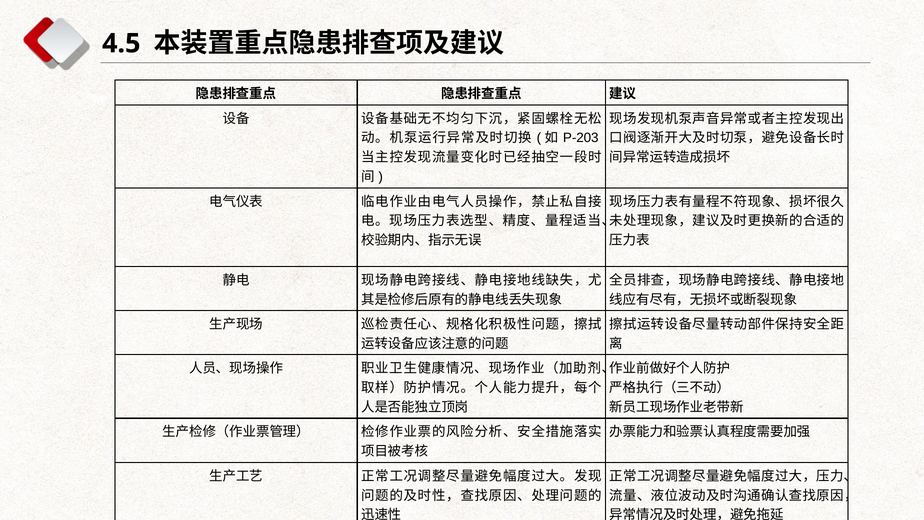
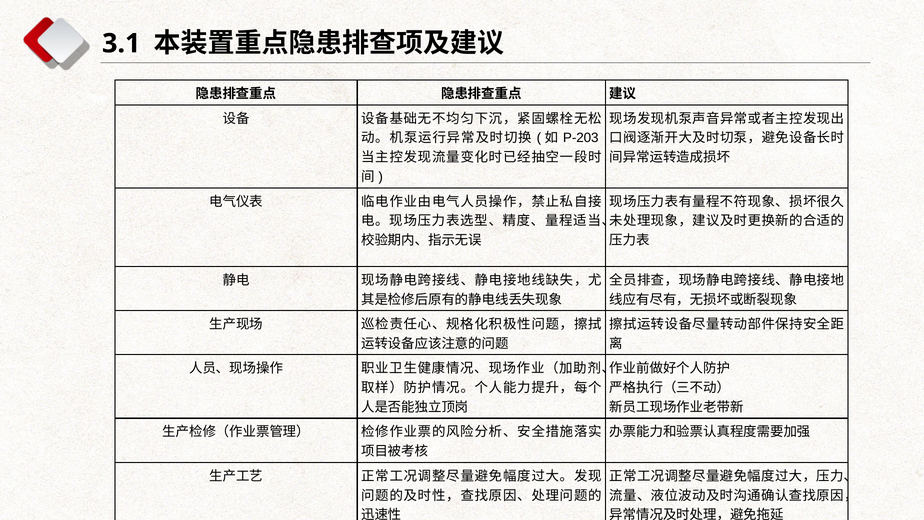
4.5: 4.5 -> 3.1 (121, 43)
